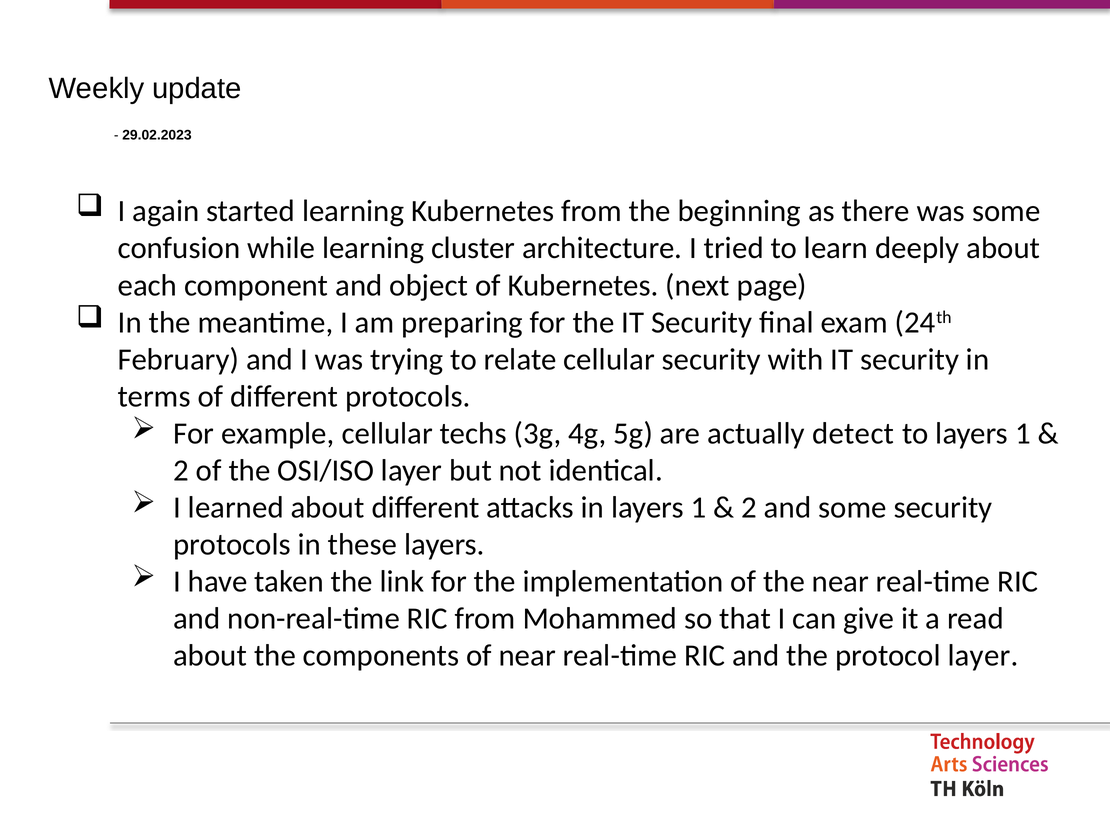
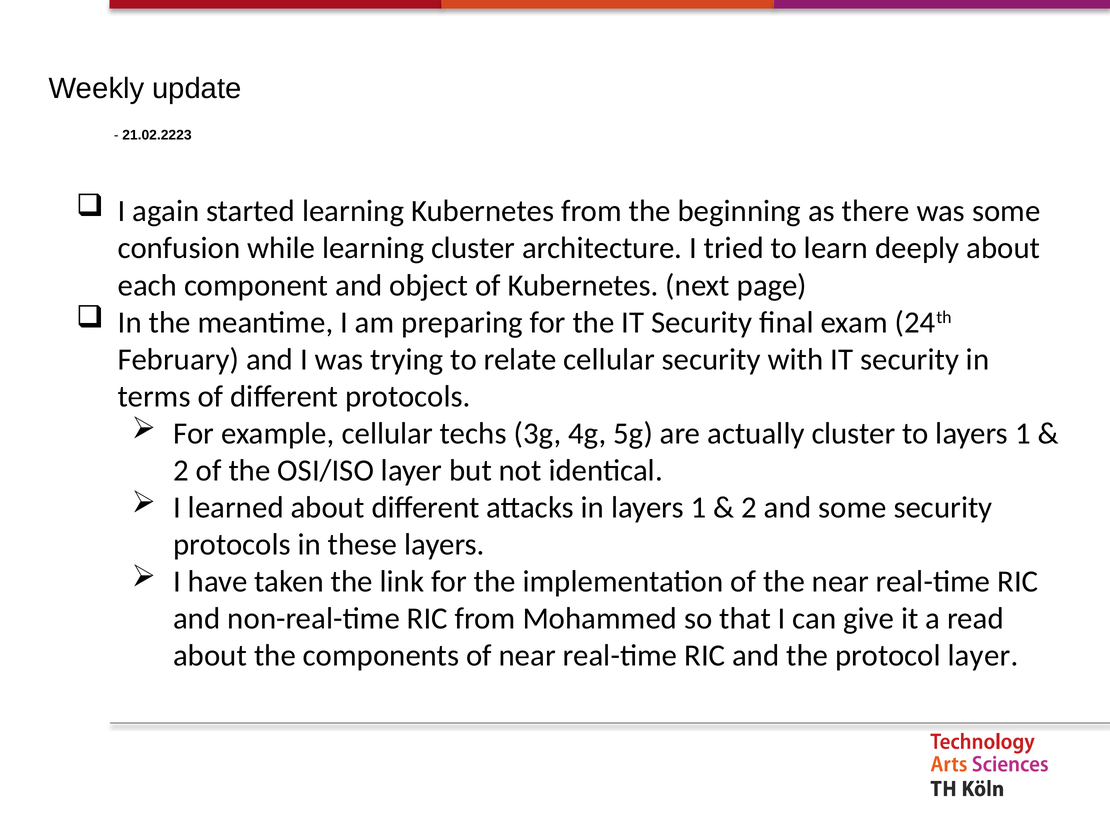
29.02.2023: 29.02.2023 -> 21.02.2223 (157, 135)
actually detect: detect -> cluster (853, 433)
